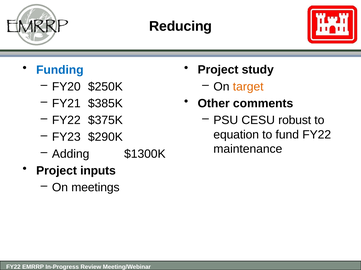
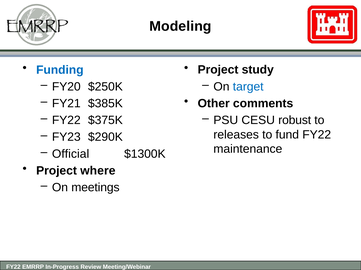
Reducing: Reducing -> Modeling (180, 26)
target colour: orange -> blue (248, 87)
equation: equation -> releases (236, 135)
Adding: Adding -> Official (71, 154)
inputs: inputs -> where (98, 171)
